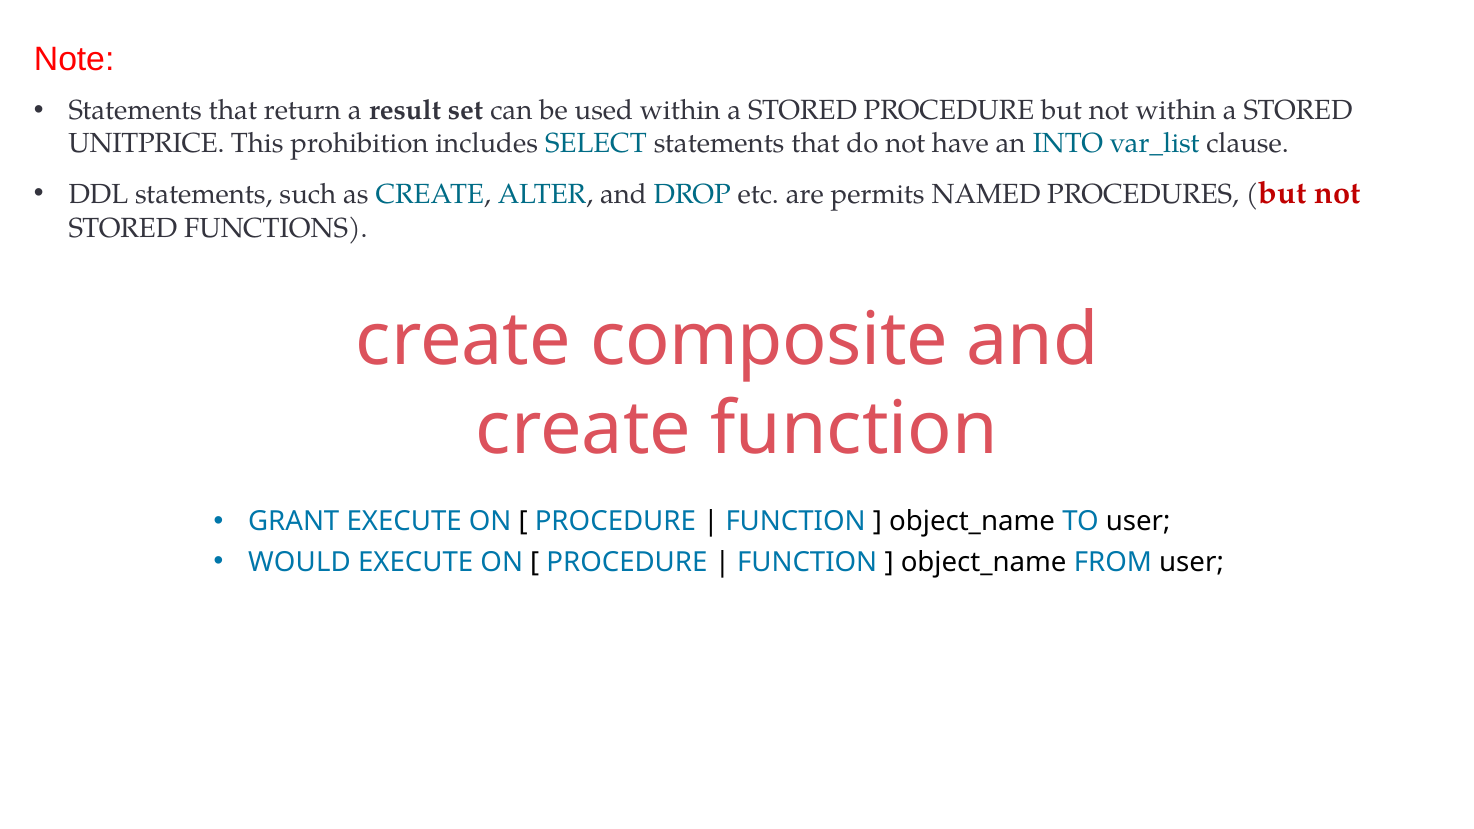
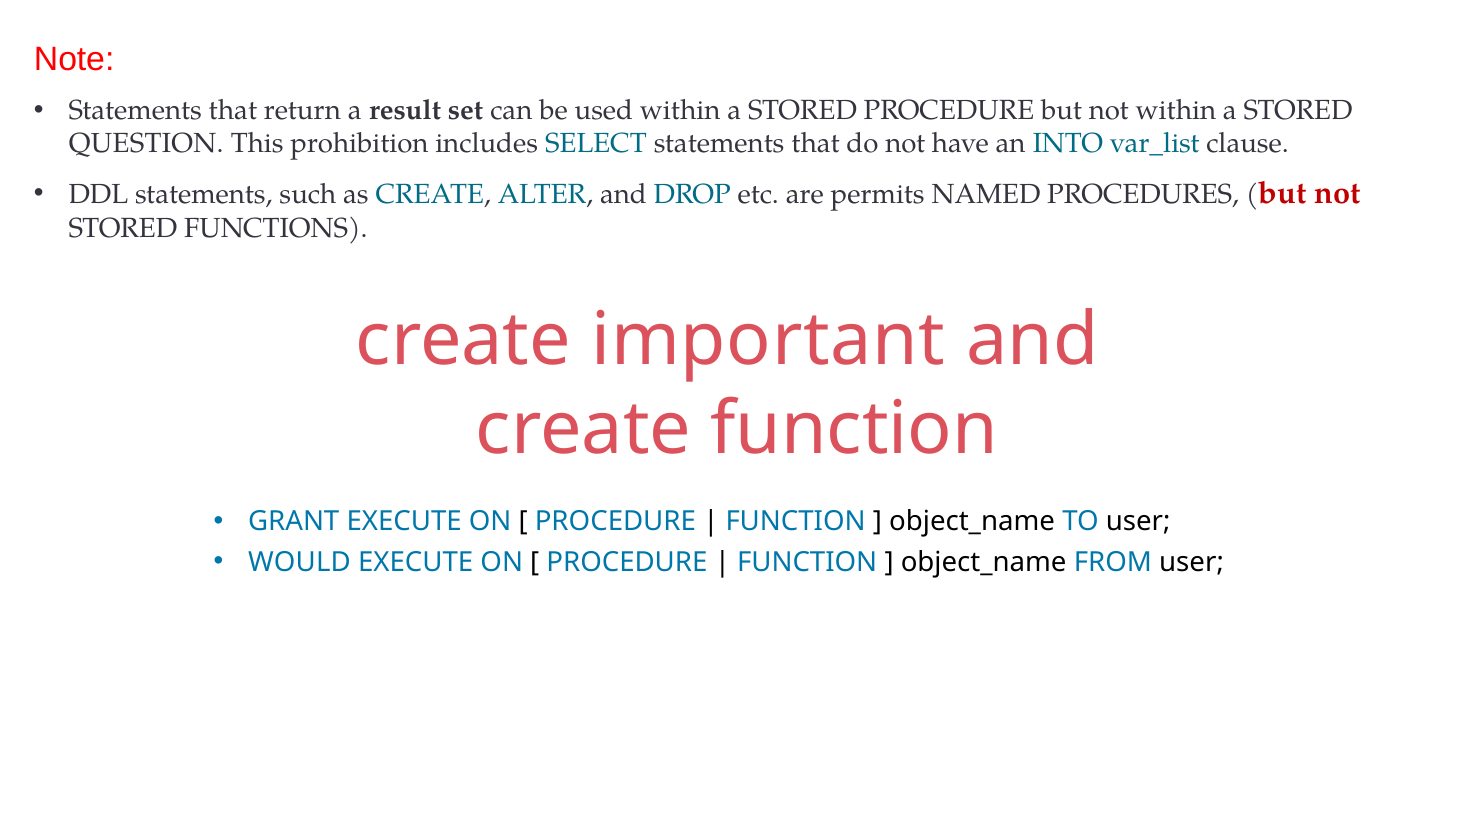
UNITPRICE: UNITPRICE -> QUESTION (146, 144)
composite: composite -> important (768, 340)
